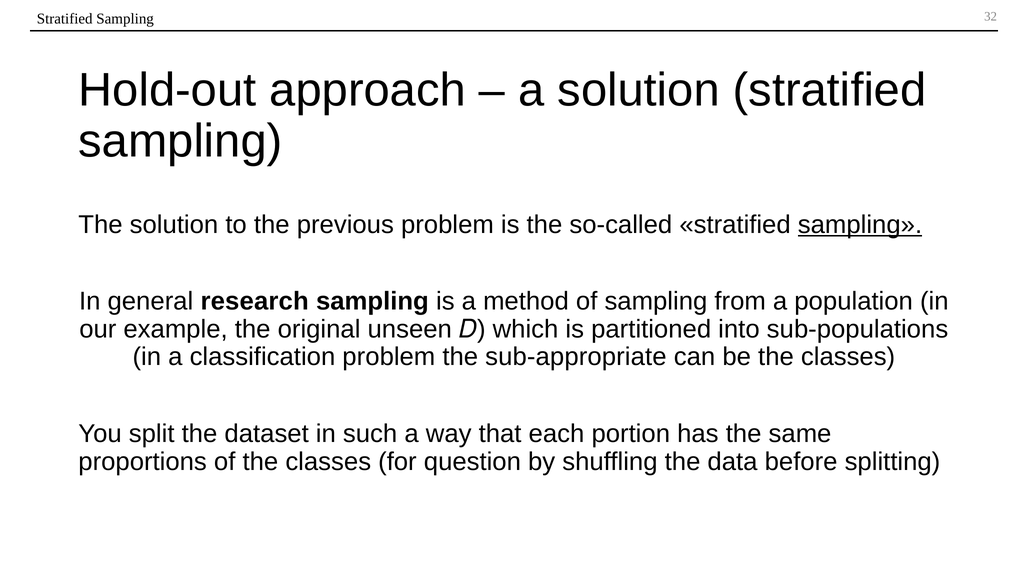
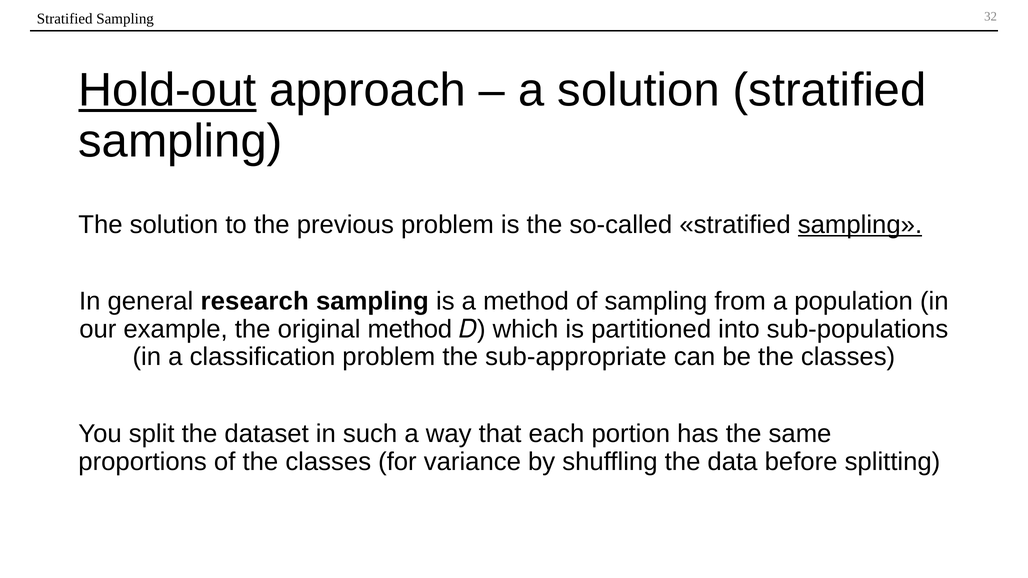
Hold-out underline: none -> present (167, 90)
original unseen: unseen -> method (410, 329)
question: question -> variance (472, 462)
